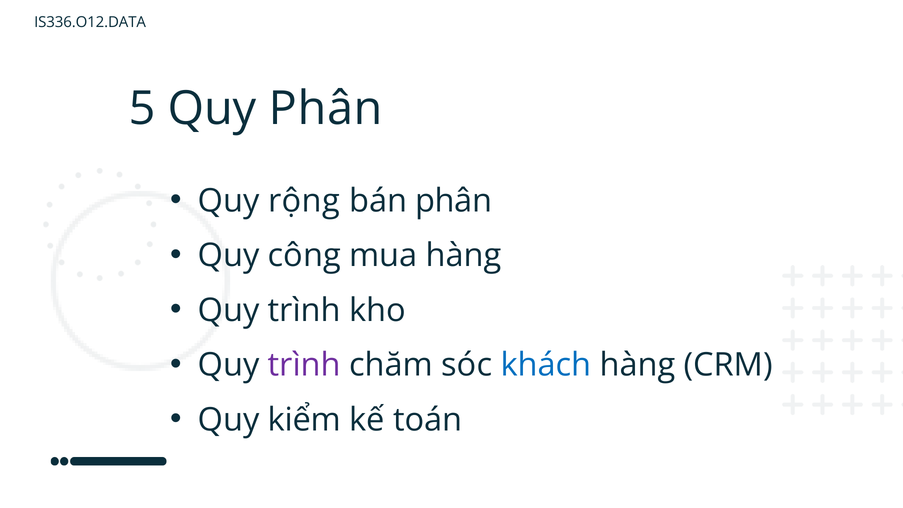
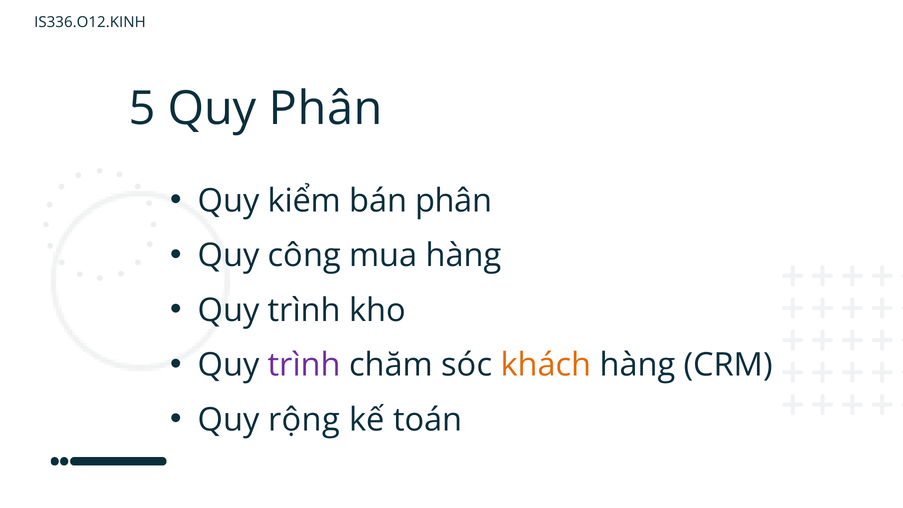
IS336.O12.DATA: IS336.O12.DATA -> IS336.O12.KINH (90, 22)
rộng: rộng -> kiểm (304, 201)
khách colour: blue -> orange (546, 365)
kiểm: kiểm -> rộng (304, 420)
